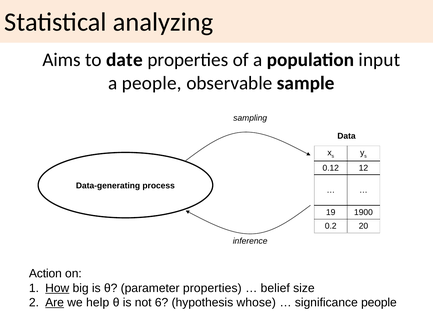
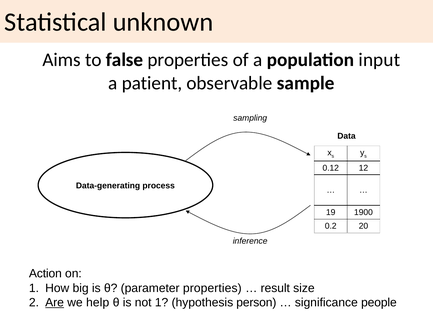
analyzing: analyzing -> unknown (163, 22)
date: date -> false (125, 60)
a people: people -> patient (152, 83)
How underline: present -> none (57, 288)
belief: belief -> result (275, 288)
not 6: 6 -> 1 (162, 302)
whose: whose -> person (256, 302)
